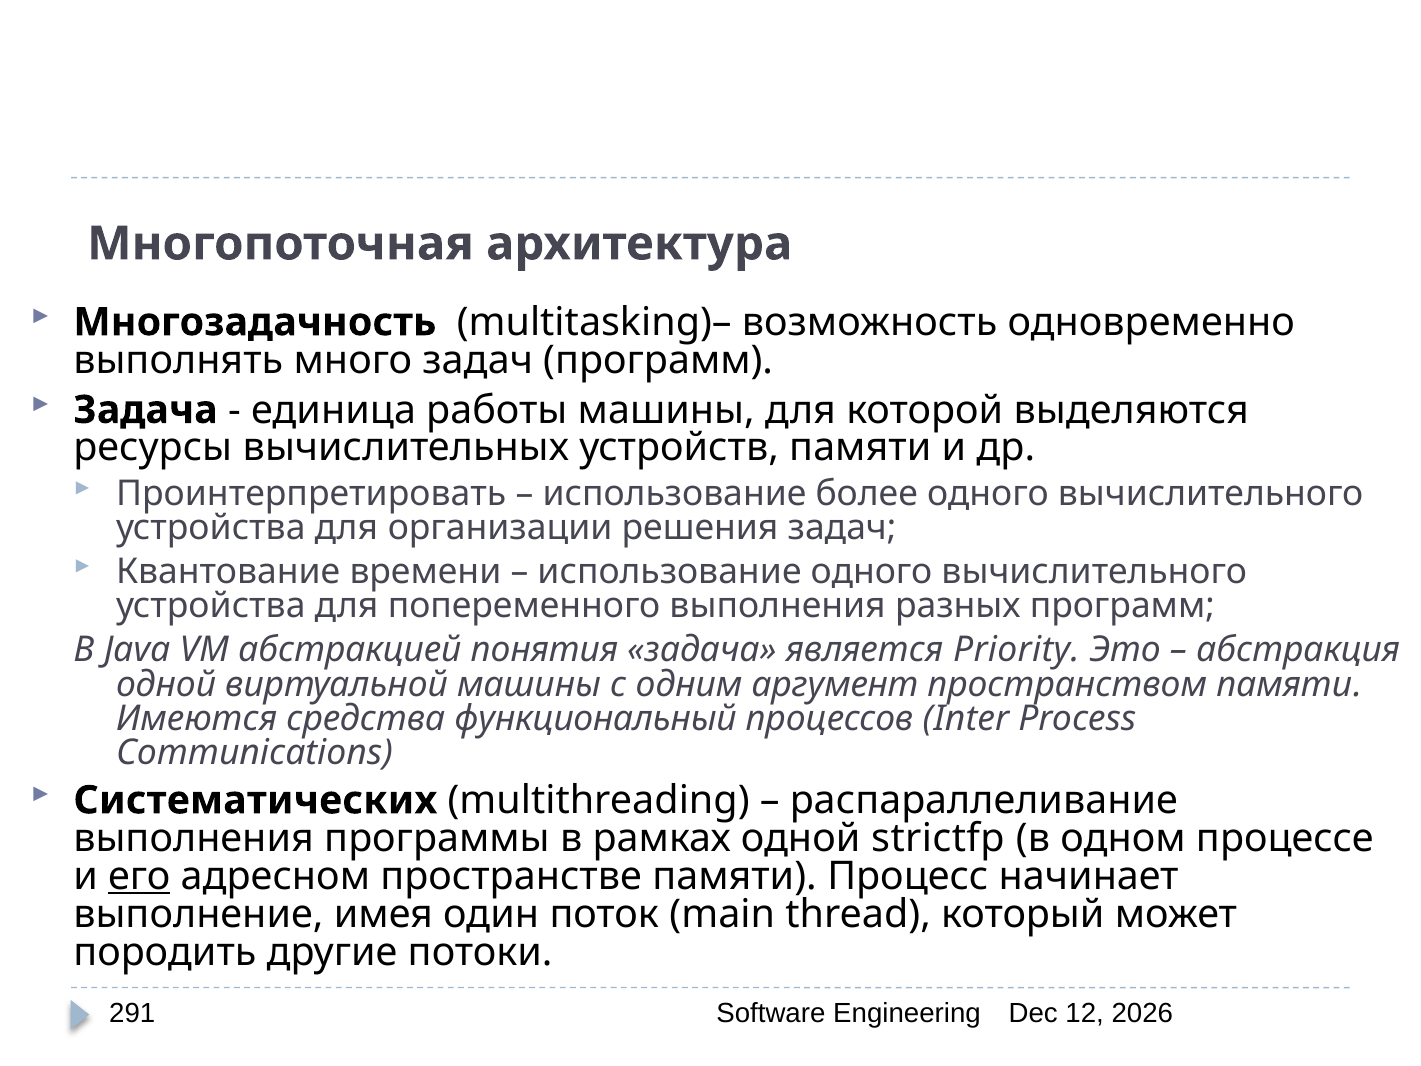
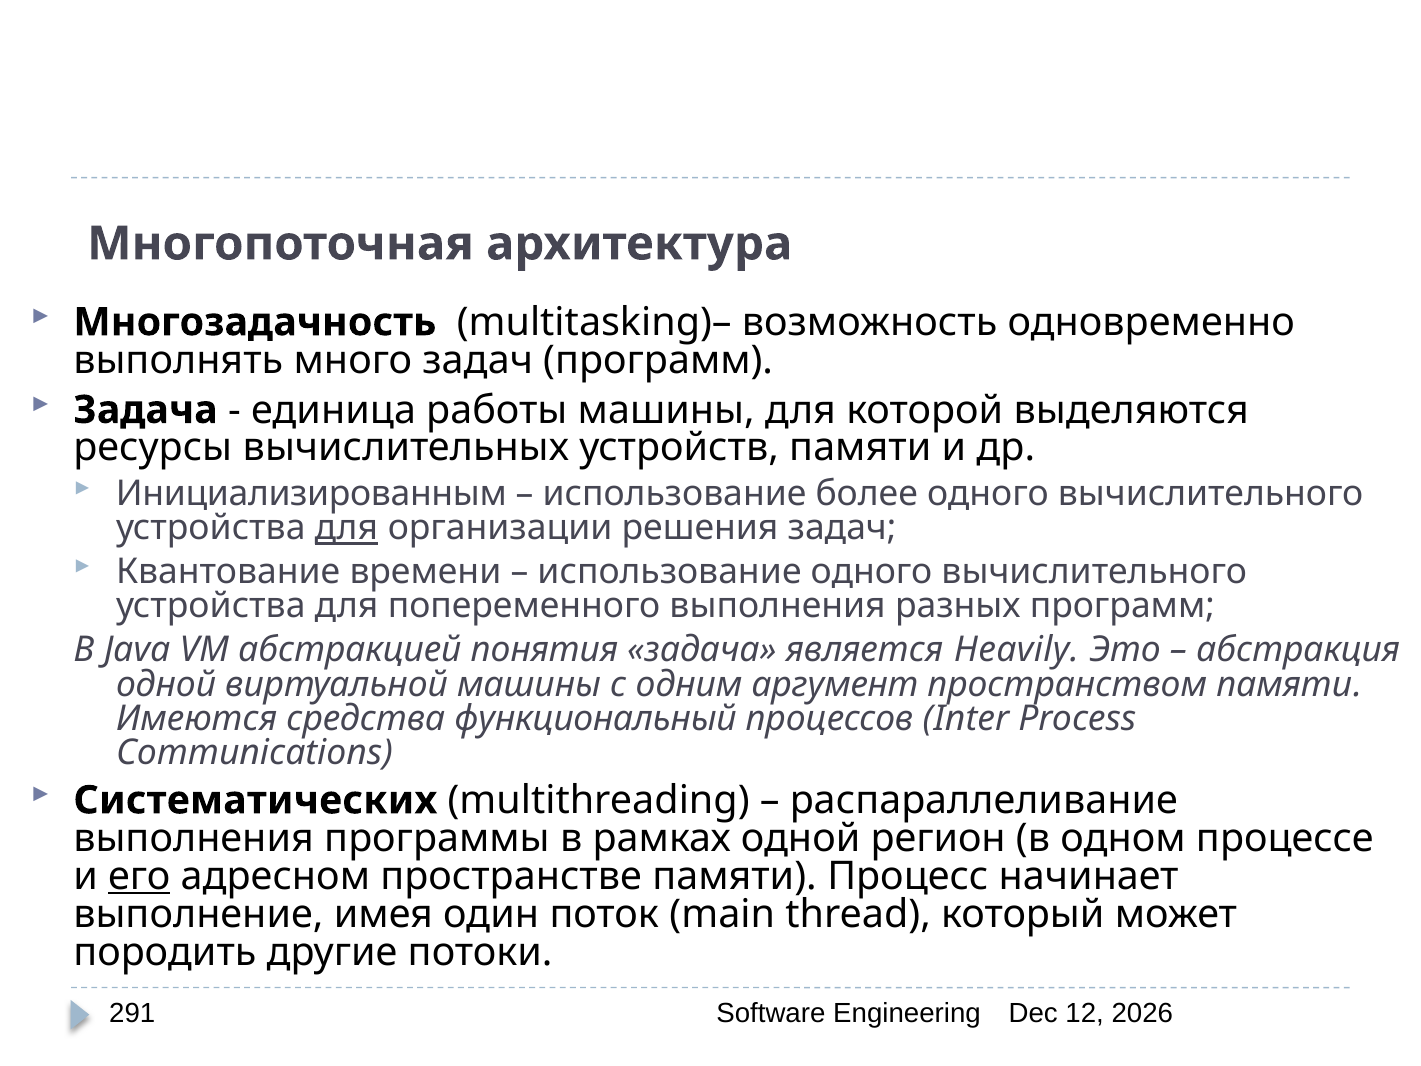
Проинтерпретировать: Проинтерпретировать -> Инициализированным (311, 494)
для underline: none -> present (346, 528)
Priority: Priority -> Heavily (1016, 650)
strictfp: strictfp -> регион (938, 838)
